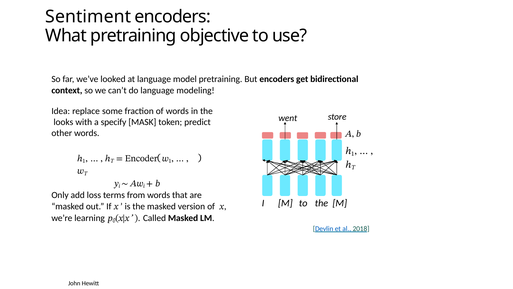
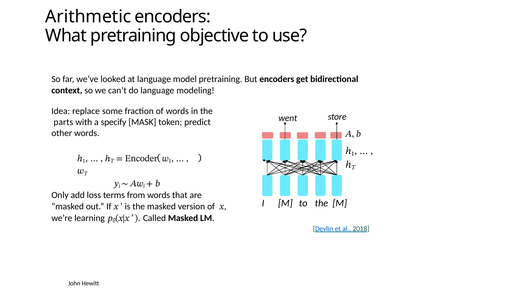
Sentiment: Sentiment -> Arithmetic (88, 17)
looks: looks -> parts (63, 122)
